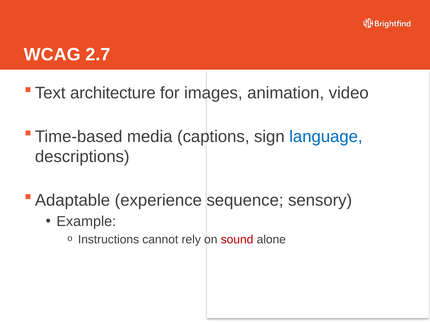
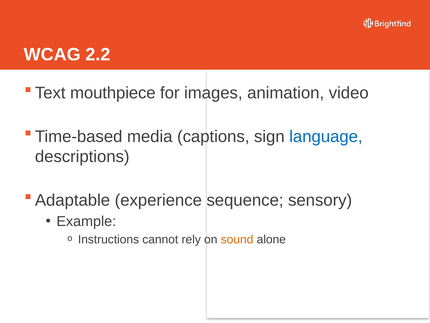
2.7: 2.7 -> 2.2 (98, 55)
architecture: architecture -> mouthpiece (113, 93)
sound colour: red -> orange (237, 239)
